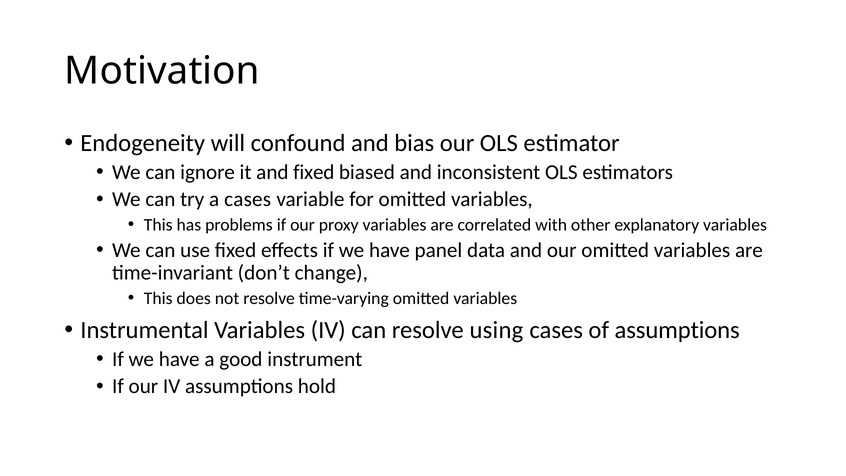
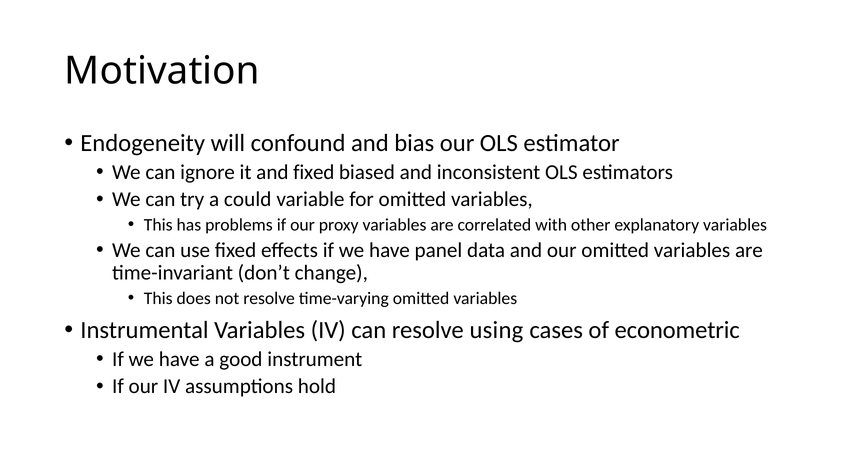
a cases: cases -> could (248, 199)
of assumptions: assumptions -> econometric (677, 330)
